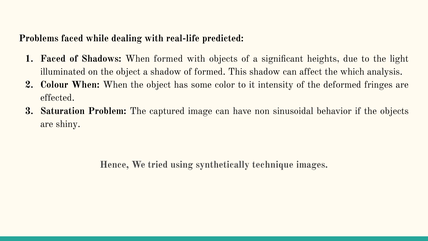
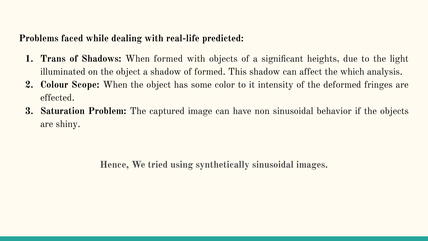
Faced: Faced -> Trans (53, 58)
Colour When: When -> Scope (85, 85)
synthetically technique: technique -> sinusoidal (273, 164)
